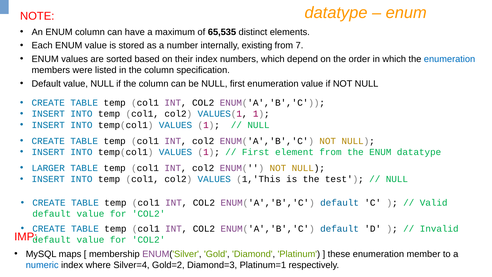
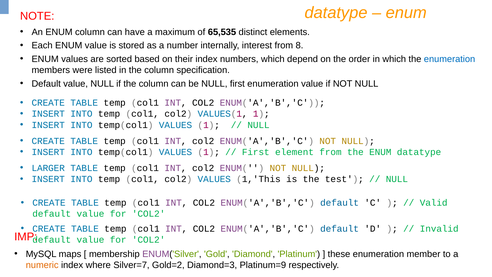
existing: existing -> interest (257, 45)
7: 7 -> 8 (299, 45)
numeric colour: blue -> orange (42, 265)
Silver=4: Silver=4 -> Silver=7 (131, 265)
Platinum=1: Platinum=1 -> Platinum=9 (263, 265)
